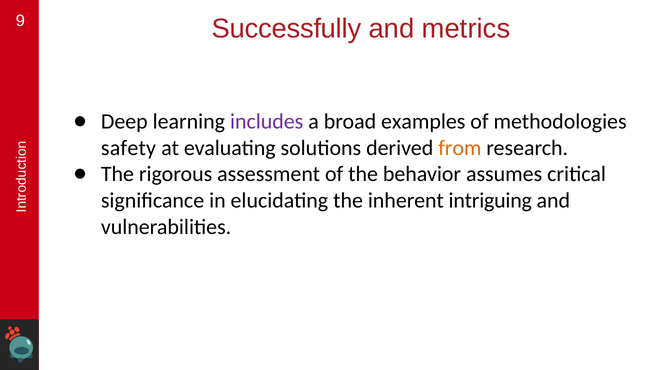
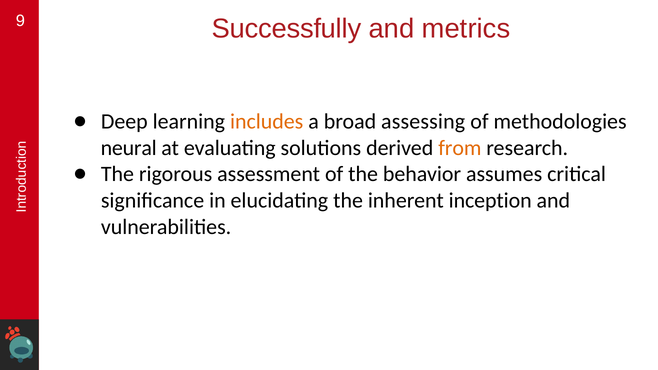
includes colour: purple -> orange (267, 122)
examples: examples -> assessing (423, 122)
safety: safety -> neural (129, 148)
intriguing: intriguing -> inception (490, 201)
